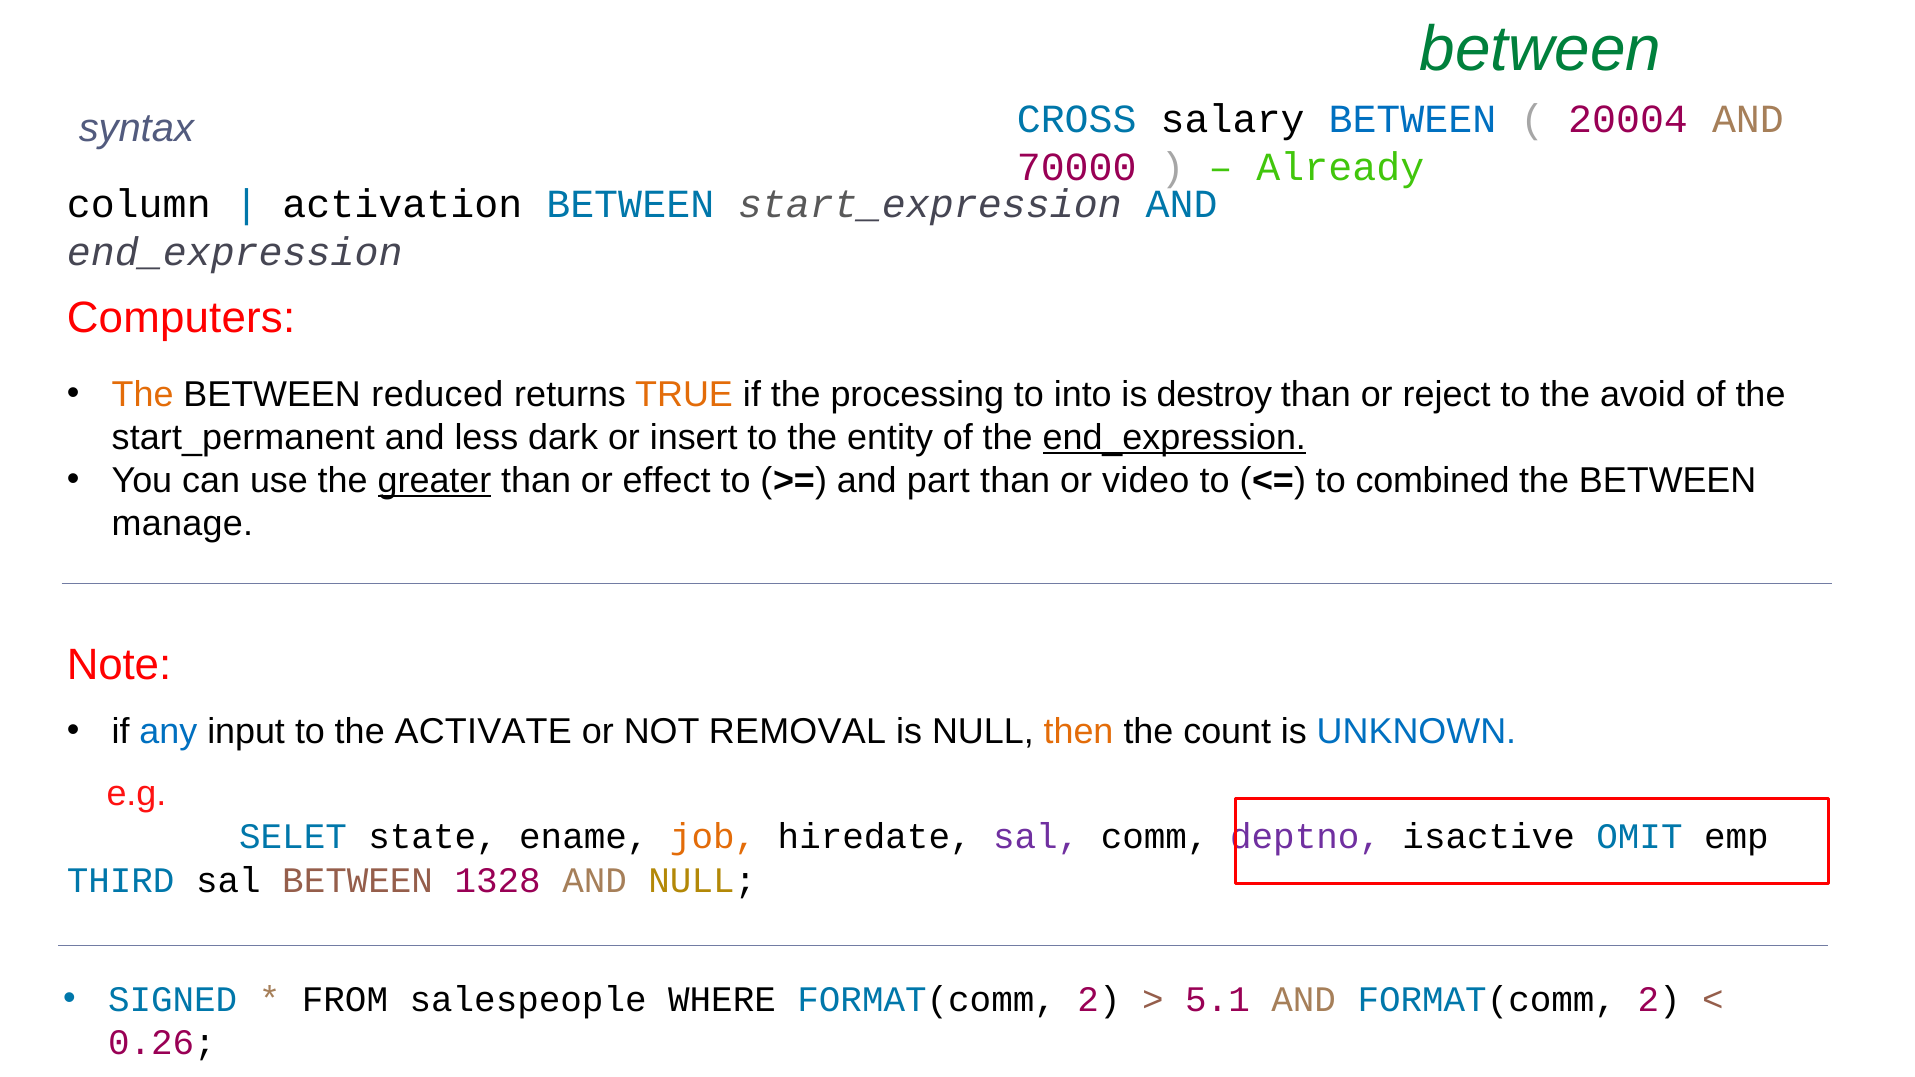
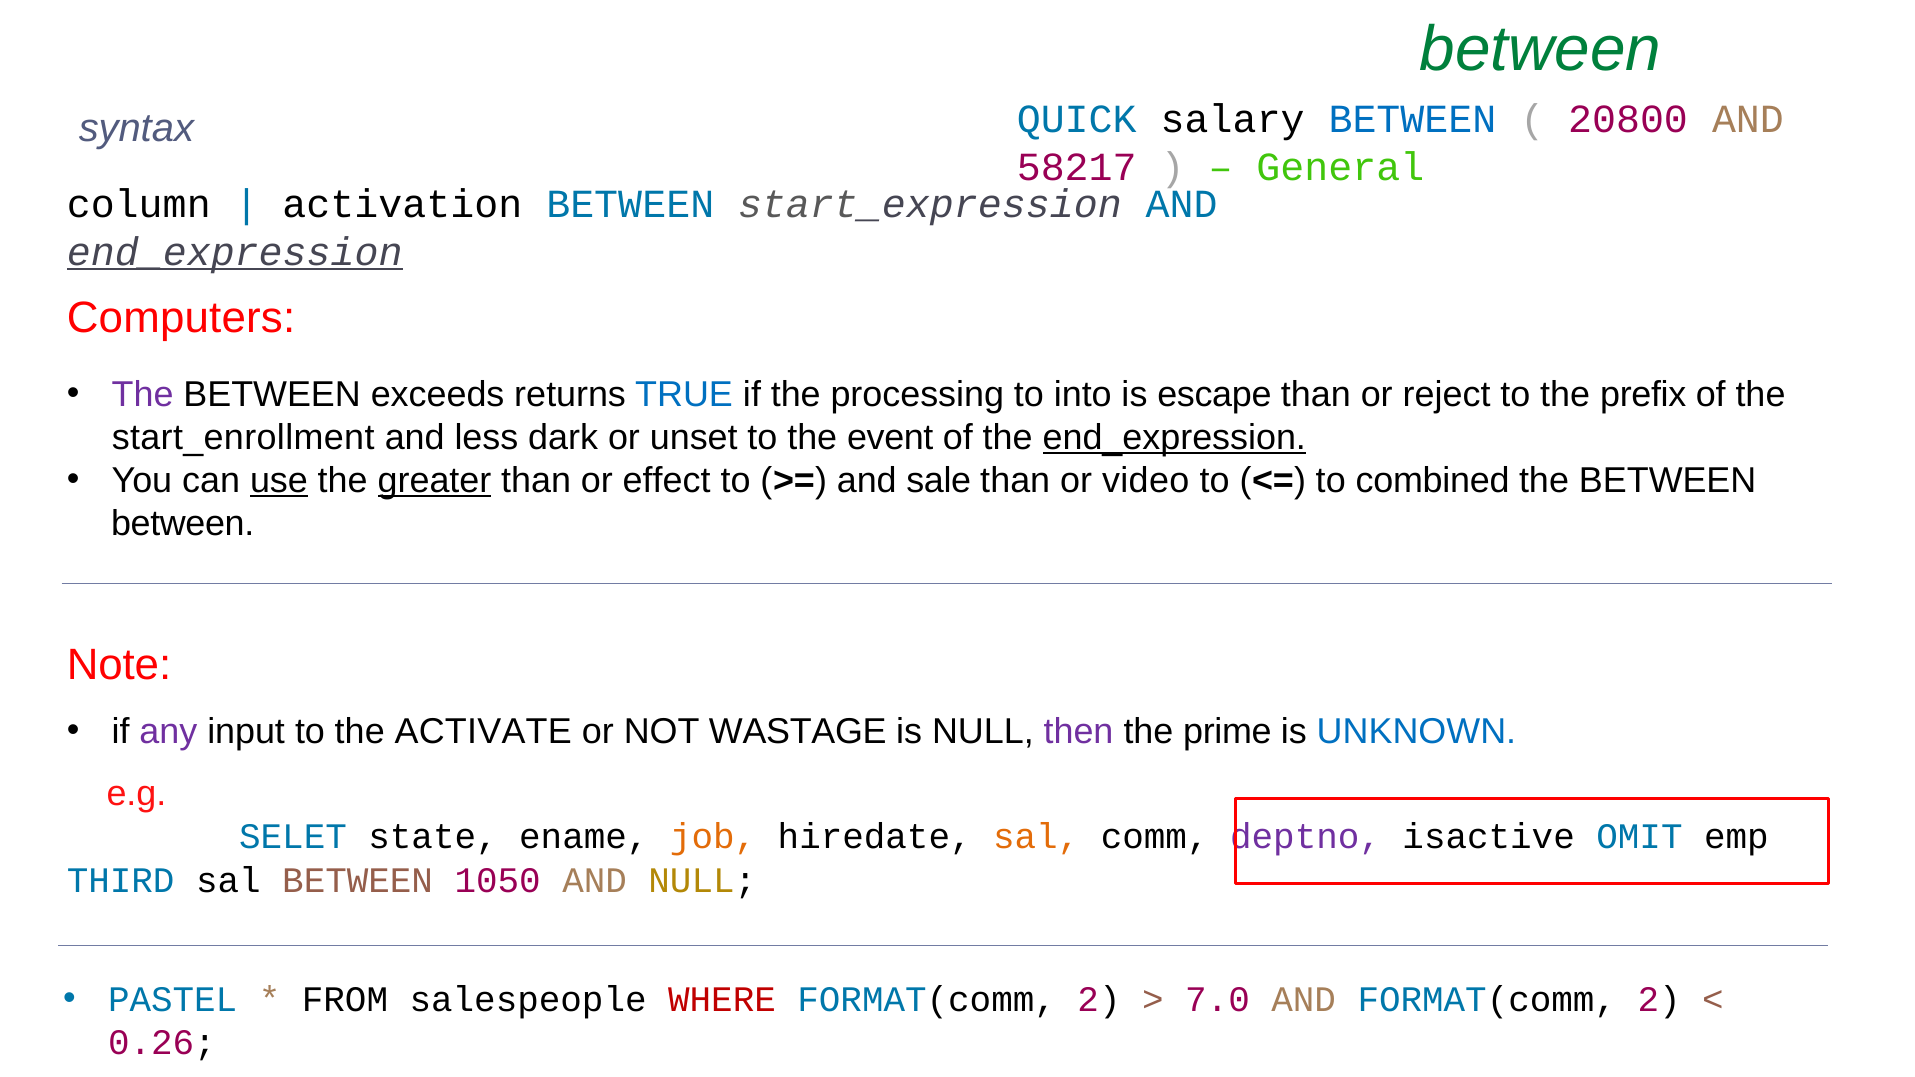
CROSS: CROSS -> QUICK (1077, 120)
20004: 20004 -> 20800 (1628, 120)
70000: 70000 -> 58217 (1077, 168)
Already: Already -> General (1340, 168)
end_expression underline: none -> present (235, 252)
The colour: orange -> purple (143, 395)
reduced: reduced -> exceeds (438, 395)
TRUE colour: orange -> blue (684, 395)
destroy: destroy -> escape (1214, 395)
avoid: avoid -> prefix (1643, 395)
start_permanent: start_permanent -> start_enrollment (243, 438)
insert: insert -> unset (694, 438)
entity: entity -> event (890, 438)
use underline: none -> present (279, 481)
part: part -> sale (939, 481)
manage: manage -> between (183, 524)
any colour: blue -> purple (168, 732)
REMOVAL: REMOVAL -> WASTAGE (798, 732)
then colour: orange -> purple (1079, 732)
count: count -> prime (1227, 732)
sal colour: purple -> orange (1036, 837)
1328: 1328 -> 1050 (498, 880)
SIGNED: SIGNED -> PASTEL (173, 999)
WHERE colour: black -> red (722, 999)
5.1: 5.1 -> 7.0 (1217, 999)
